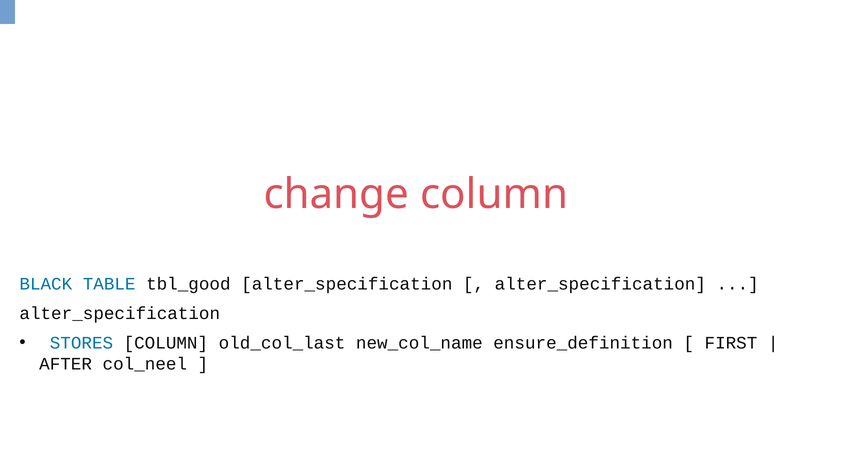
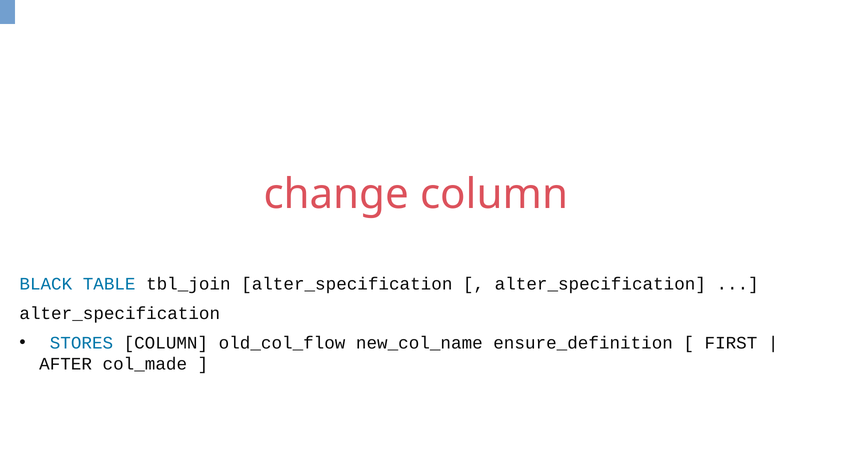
tbl_good: tbl_good -> tbl_join (188, 284)
old_col_last: old_col_last -> old_col_flow (282, 343)
col_neel: col_neel -> col_made (145, 364)
